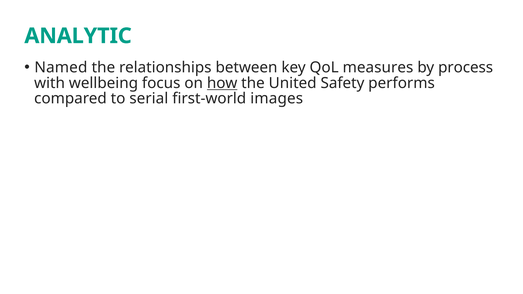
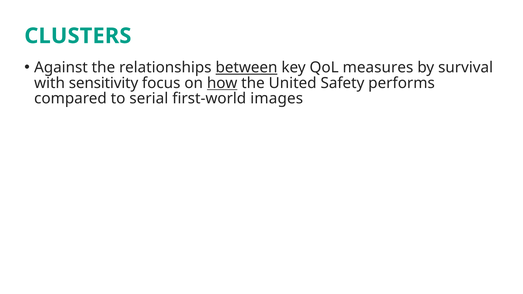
ANALYTIC: ANALYTIC -> CLUSTERS (78, 36)
Named: Named -> Against (61, 68)
between underline: none -> present (247, 68)
process: process -> survival (466, 68)
wellbeing: wellbeing -> sensitivity (104, 83)
